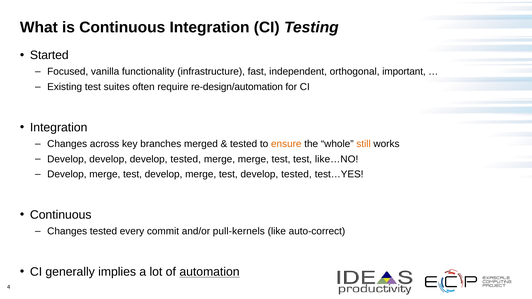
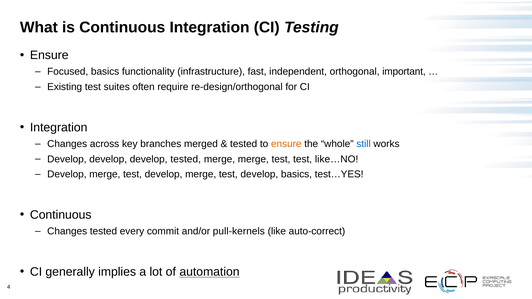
Started: Started -> Ensure (49, 55)
Focused vanilla: vanilla -> basics (105, 72)
re-design/automation: re-design/automation -> re-design/orthogonal (237, 87)
still colour: orange -> blue (364, 144)
test develop tested: tested -> basics (296, 174)
